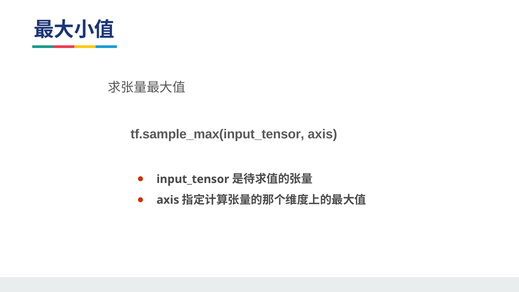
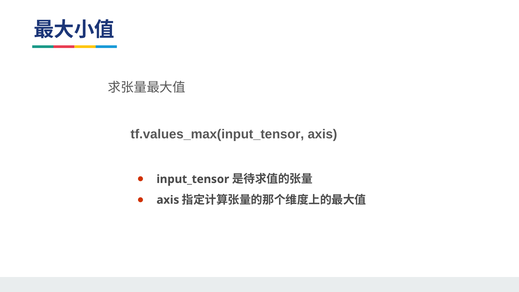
tf.sample_max(input_tensor: tf.sample_max(input_tensor -> tf.values_max(input_tensor (217, 134)
